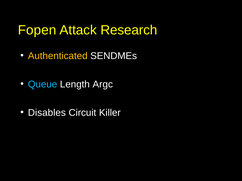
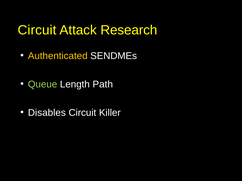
Fopen: Fopen -> Circuit (37, 30)
Queue colour: light blue -> light green (43, 85)
Argc: Argc -> Path (103, 85)
